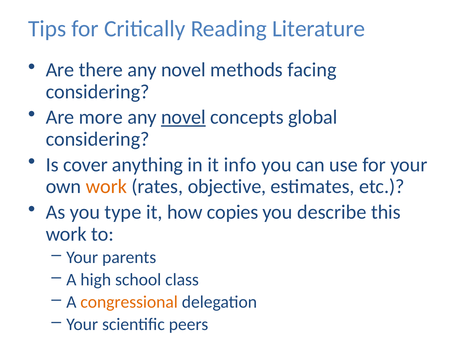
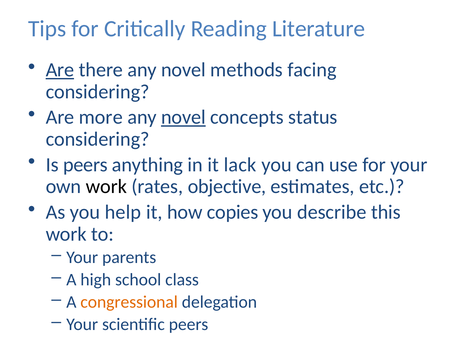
Are underline: none -> present (60, 70)
global: global -> status (313, 117)
Is cover: cover -> peers (85, 165)
info: info -> lack (240, 165)
work colour: orange -> black (106, 186)
type: type -> help (123, 212)
